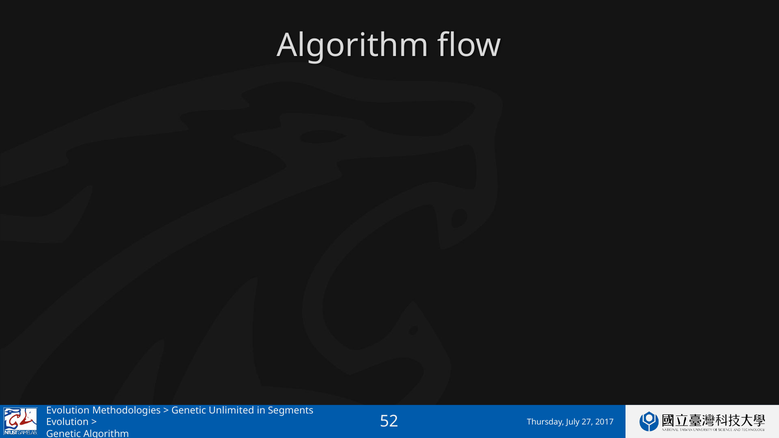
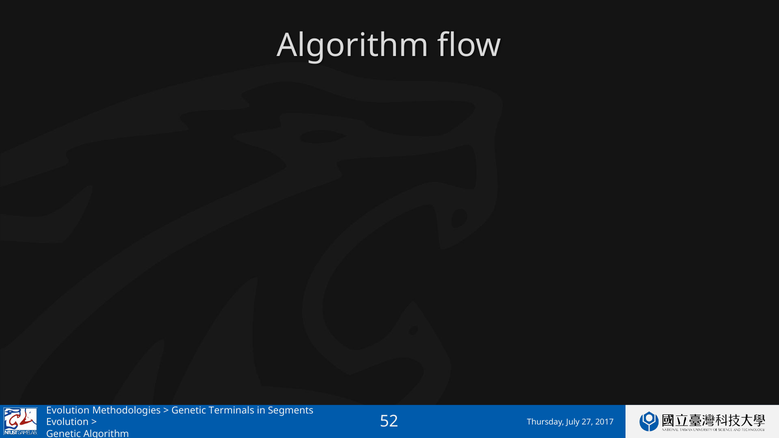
Unlimited: Unlimited -> Terminals (231, 411)
